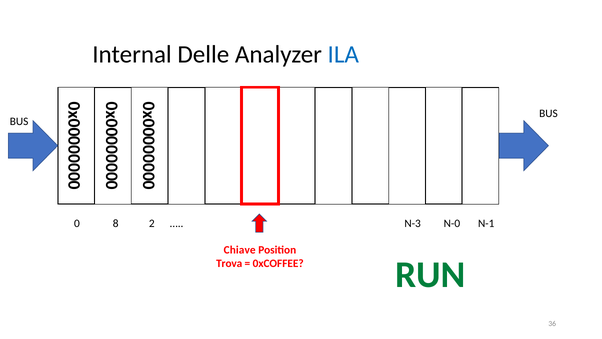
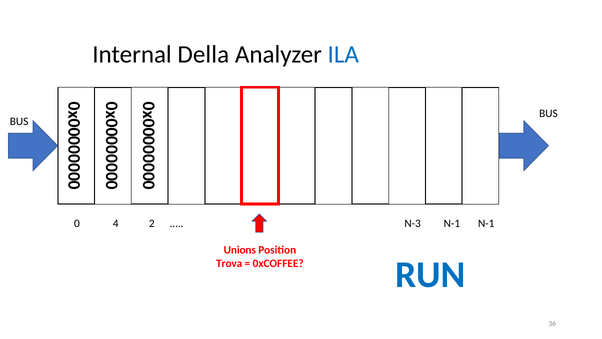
Delle: Delle -> Della (203, 55)
8: 8 -> 4 (116, 223)
N-3 N-0: N-0 -> N-1 (452, 223)
Chiave: Chiave -> Unions (240, 250)
RUN colour: green -> blue (430, 274)
